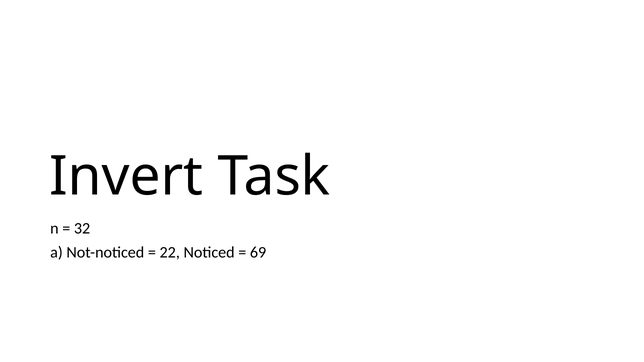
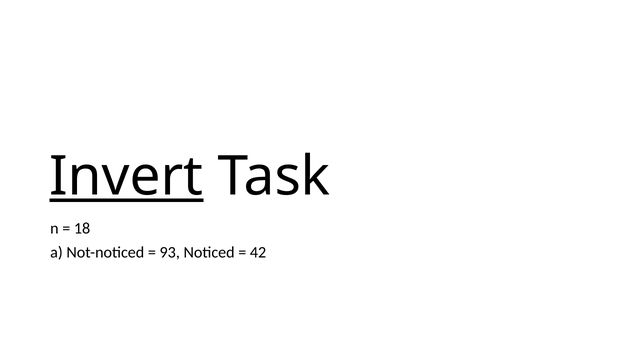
Invert underline: none -> present (126, 177)
32: 32 -> 18 (82, 229)
22: 22 -> 93 (170, 253)
69: 69 -> 42 (258, 253)
